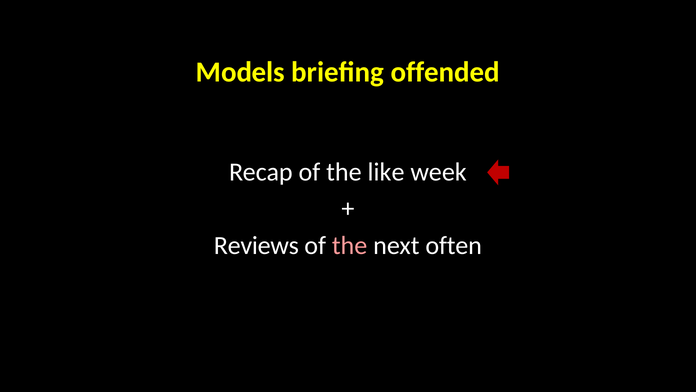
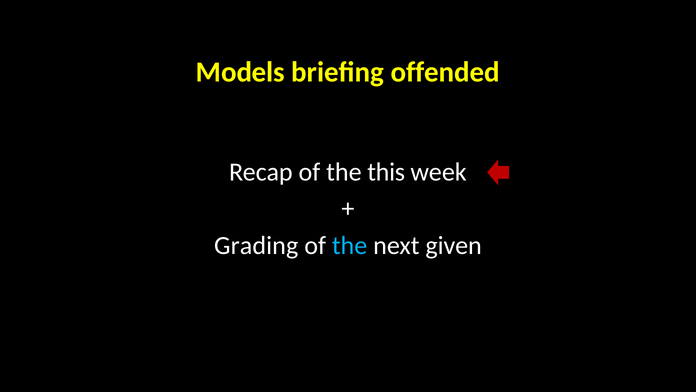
like: like -> this (386, 172)
Reviews: Reviews -> Grading (256, 245)
the colour: pink -> light blue (350, 245)
often: often -> given (454, 245)
